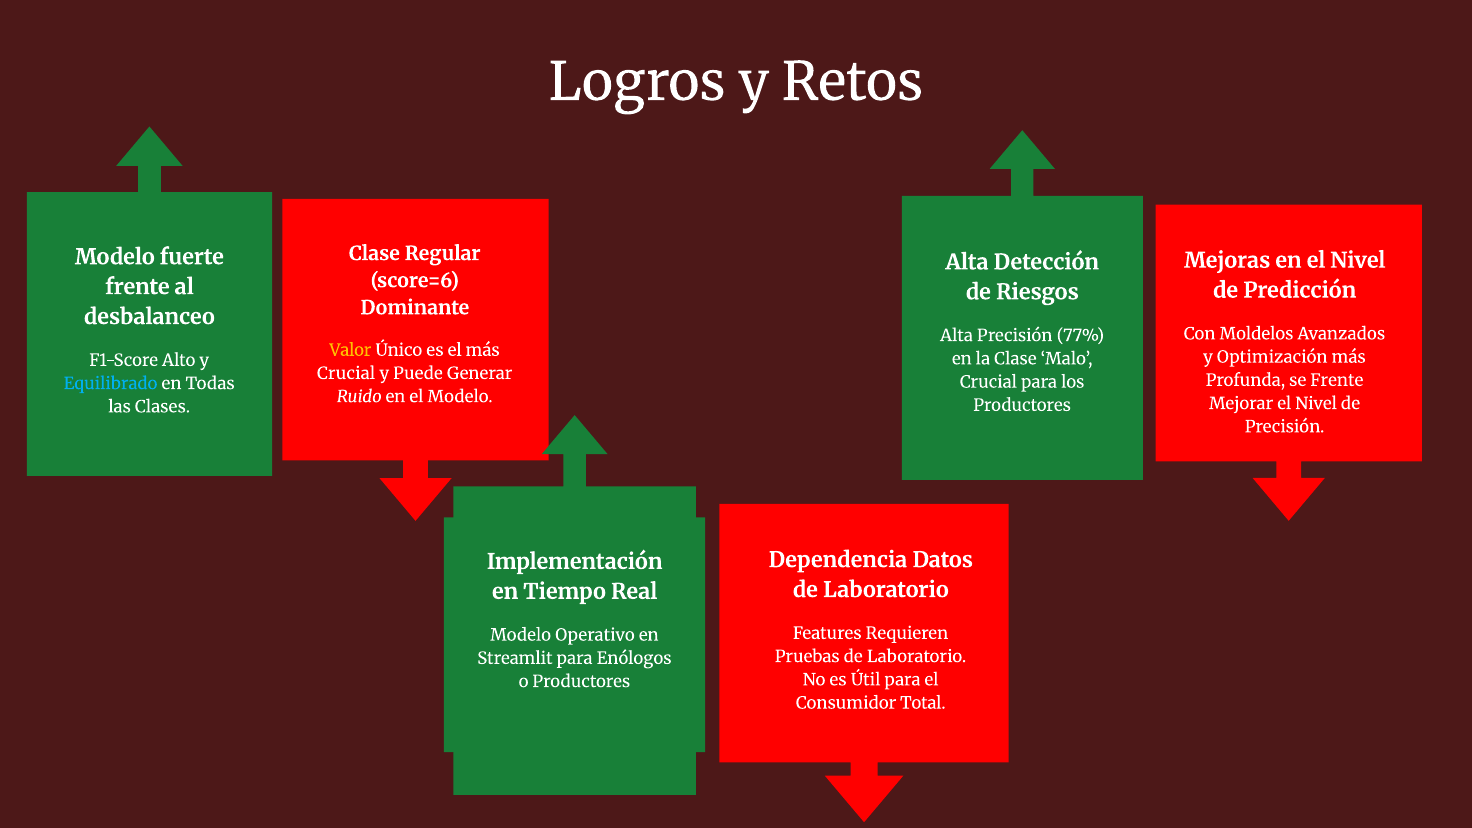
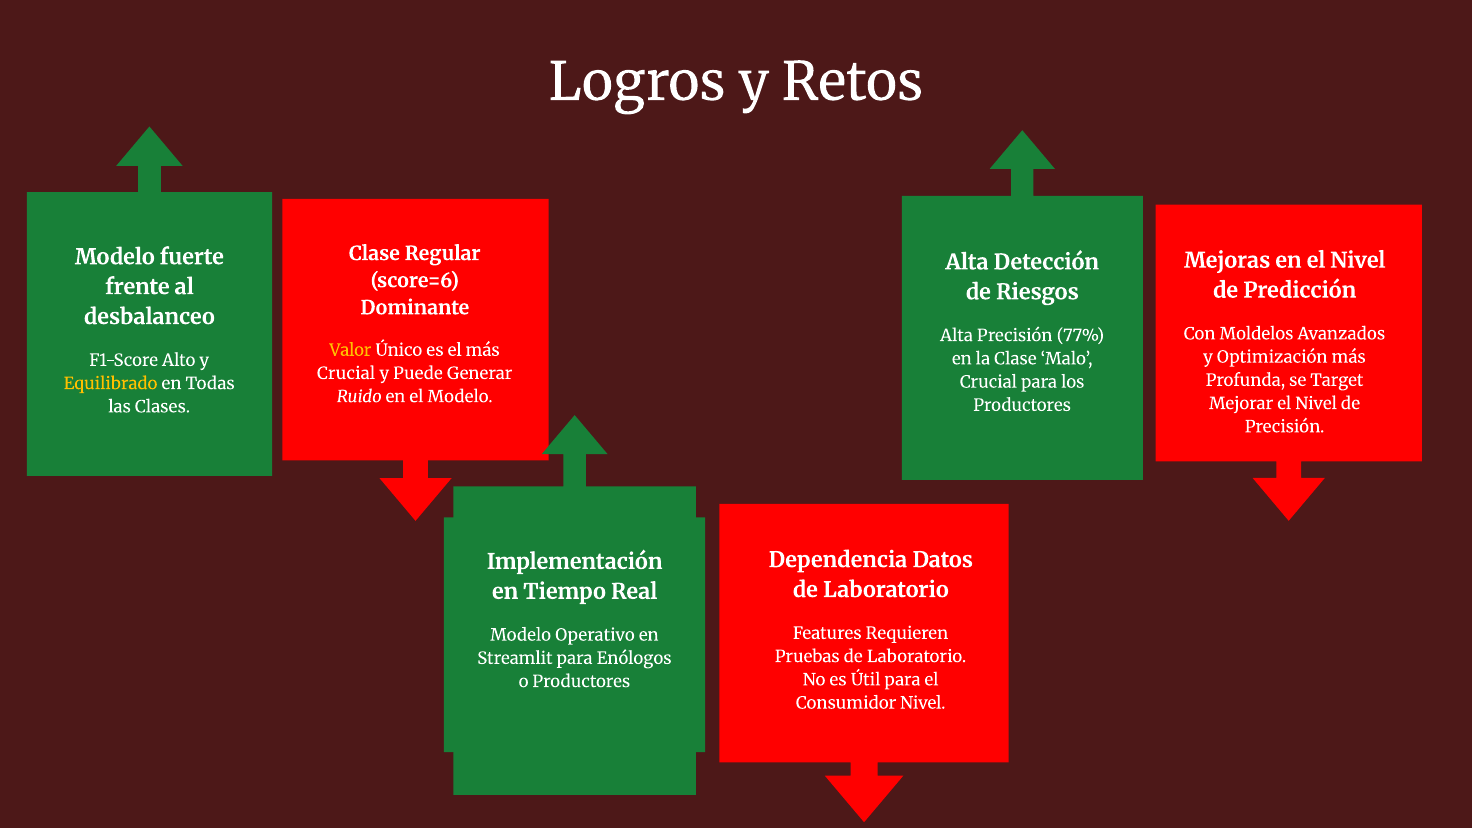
se Frente: Frente -> Target (1337, 380)
Equilibrado colour: light blue -> yellow (110, 384)
Consumidor Total: Total -> Nivel (923, 703)
